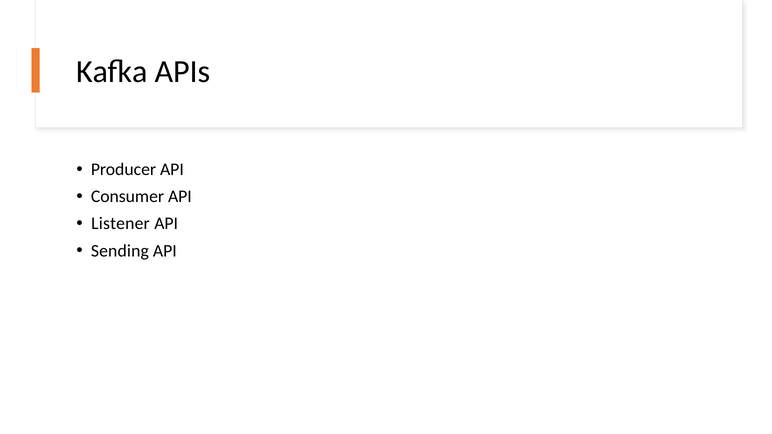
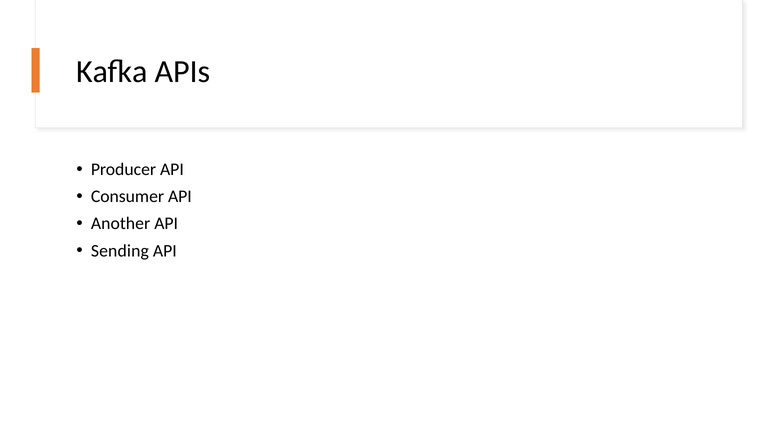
Listener: Listener -> Another (121, 224)
